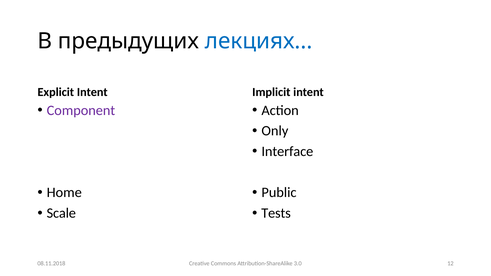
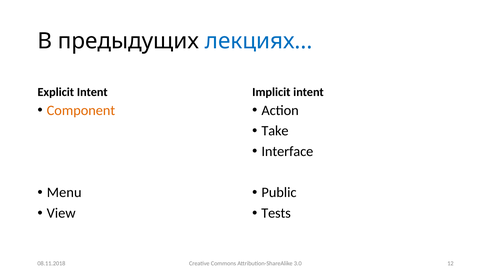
Component colour: purple -> orange (81, 110)
Only: Only -> Take (275, 131)
Home: Home -> Menu (64, 193)
Scale: Scale -> View (61, 213)
